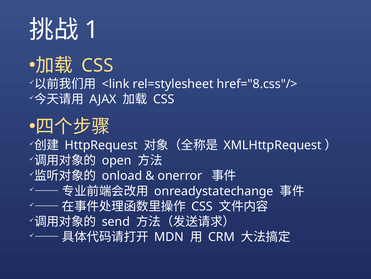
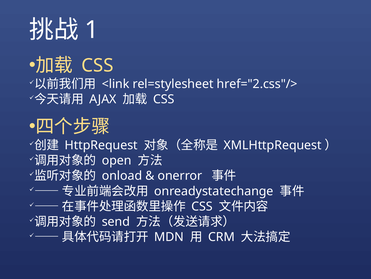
href="8.css"/>: href="8.css"/> -> href="2.css"/> (257, 84)
